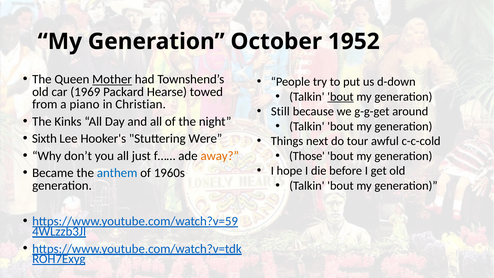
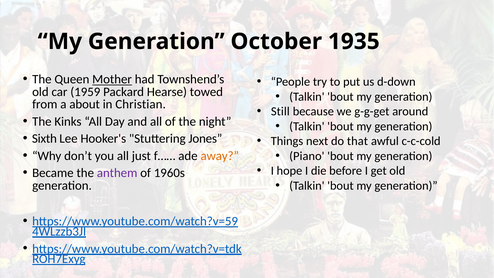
1952: 1952 -> 1935 (354, 41)
1969: 1969 -> 1959 (85, 92)
bout underline: present -> none (340, 97)
piano: piano -> about (85, 104)
Were: Were -> Jones (205, 139)
tour: tour -> that (357, 141)
Those: Those -> Piano (307, 156)
anthem colour: blue -> purple (117, 173)
